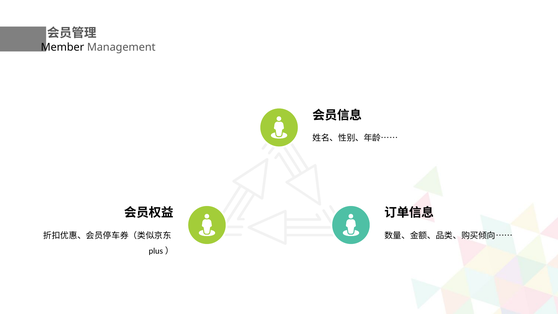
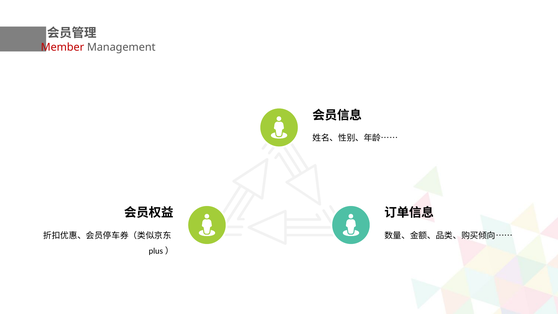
Member colour: black -> red (62, 47)
